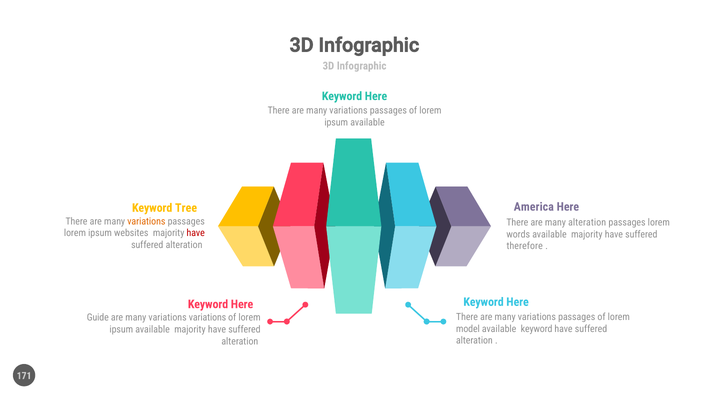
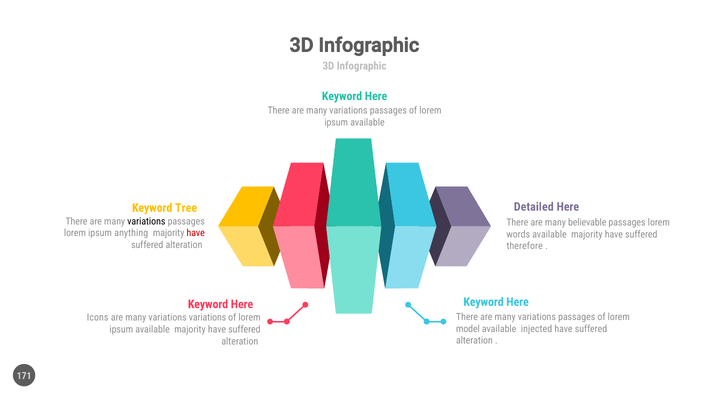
America: America -> Detailed (534, 207)
variations colour: orange -> black (146, 221)
many alteration: alteration -> believable (587, 222)
websites: websites -> anything (131, 233)
Guide: Guide -> Icons (98, 318)
keyword: keyword -> injected (537, 329)
